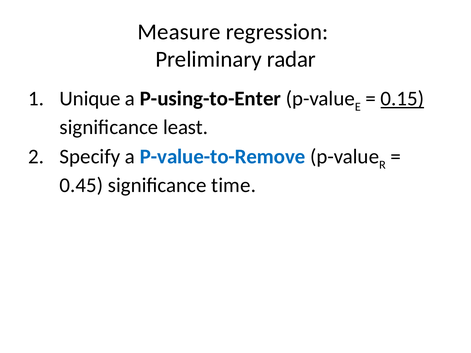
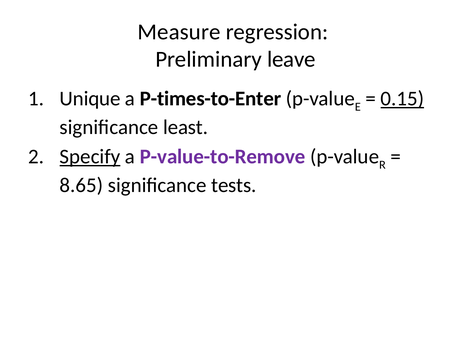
radar: radar -> leave (291, 59)
P-using-to-Enter: P-using-to-Enter -> P-times-to-Enter (211, 99)
Specify underline: none -> present (90, 157)
P-value-to-Remove colour: blue -> purple (223, 157)
0.45: 0.45 -> 8.65 (81, 185)
time: time -> tests (234, 185)
